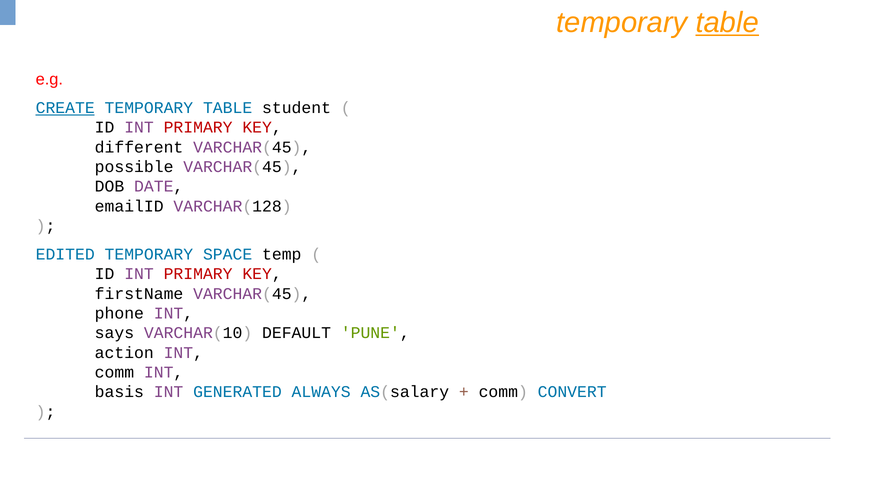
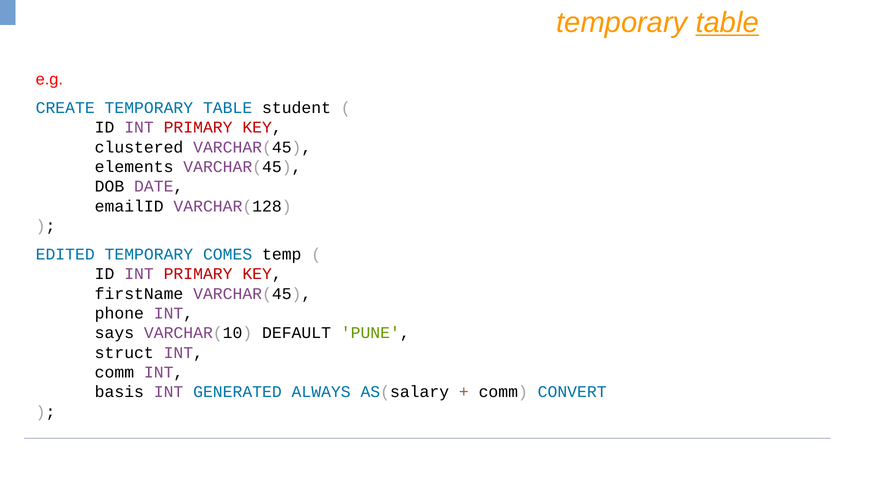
CREATE underline: present -> none (65, 108)
different: different -> clustered (139, 147)
possible: possible -> elements (134, 167)
SPACE: SPACE -> COMES (228, 254)
action: action -> struct (124, 353)
